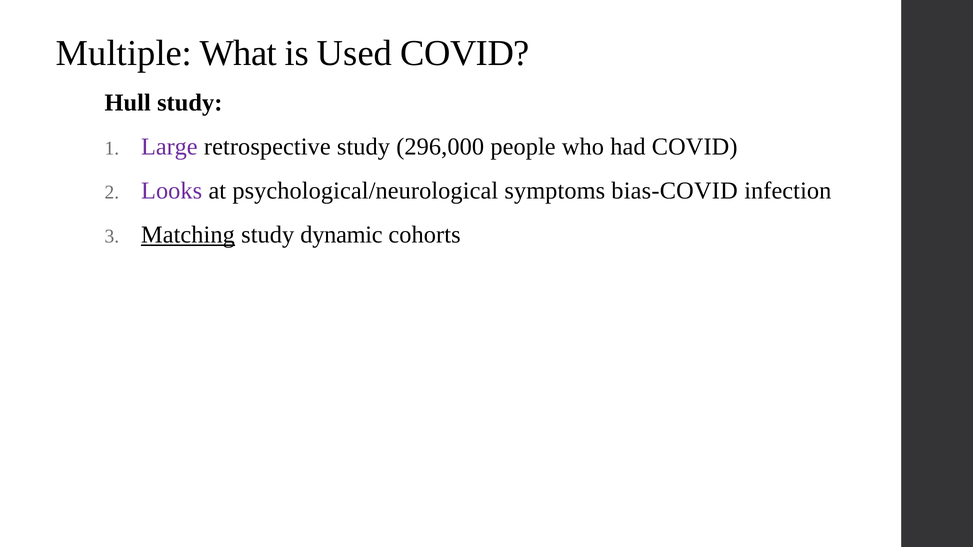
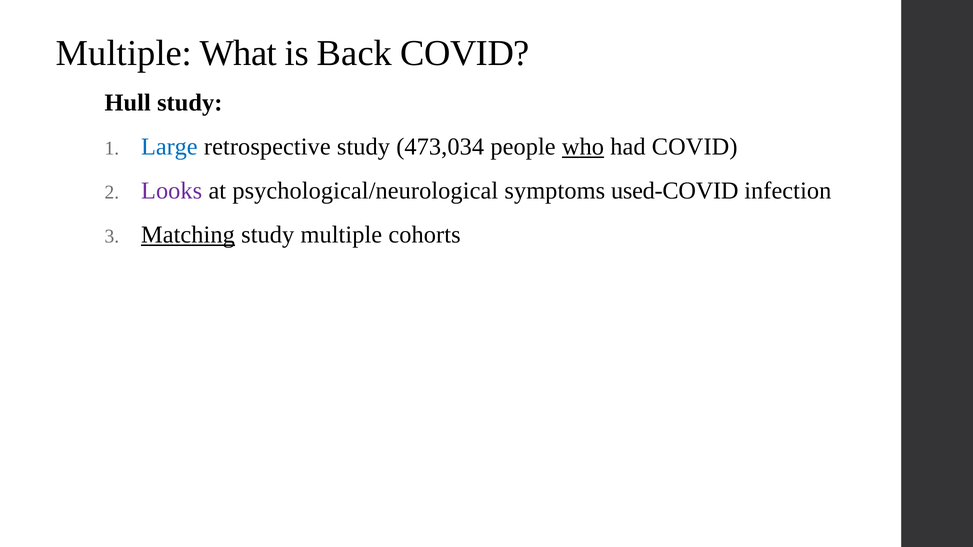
Used: Used -> Back (355, 53)
Large colour: purple -> blue (169, 147)
296,000: 296,000 -> 473,034 (440, 147)
who underline: none -> present (583, 147)
bias-COVID: bias-COVID -> used-COVID (675, 191)
study dynamic: dynamic -> multiple (341, 235)
